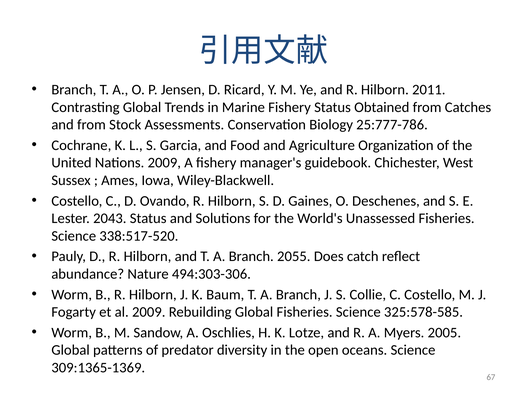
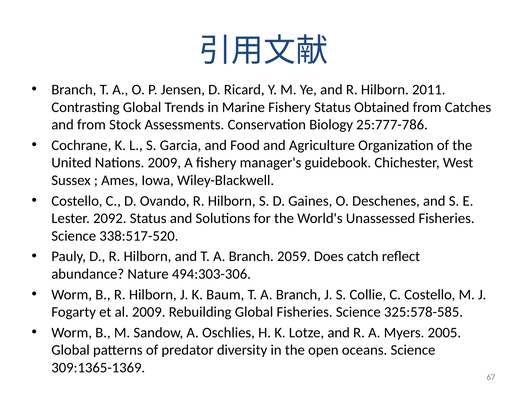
2043: 2043 -> 2092 (110, 219)
2055: 2055 -> 2059 (294, 257)
